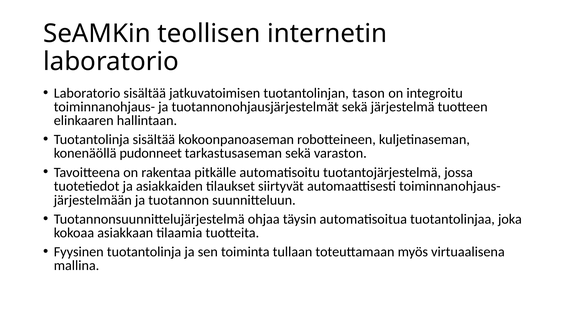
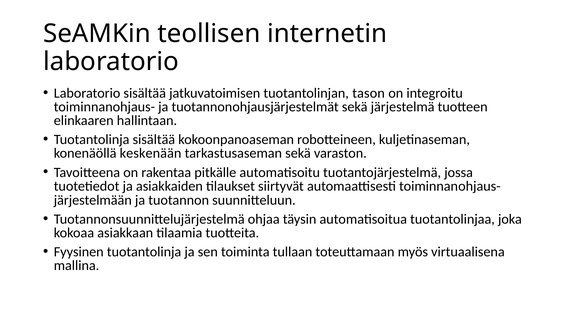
pudonneet: pudonneet -> keskenään (151, 154)
